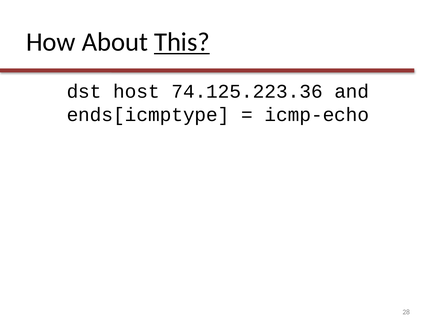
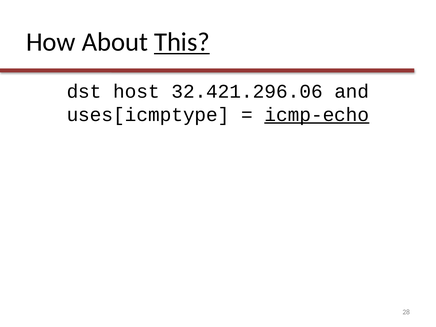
74.125.223.36: 74.125.223.36 -> 32.421.296.06 (247, 91)
ends[icmptype: ends[icmptype -> uses[icmptype (148, 115)
icmp-echo underline: none -> present (317, 115)
